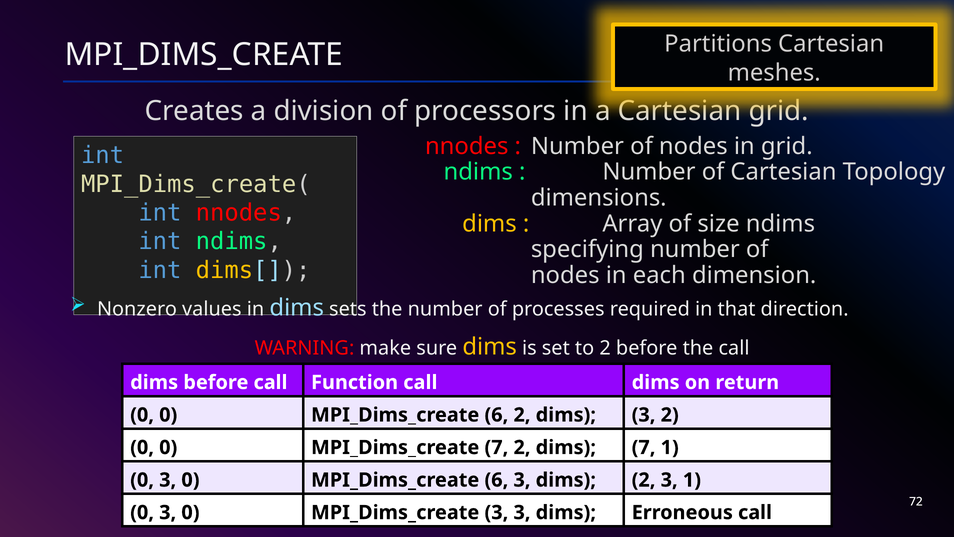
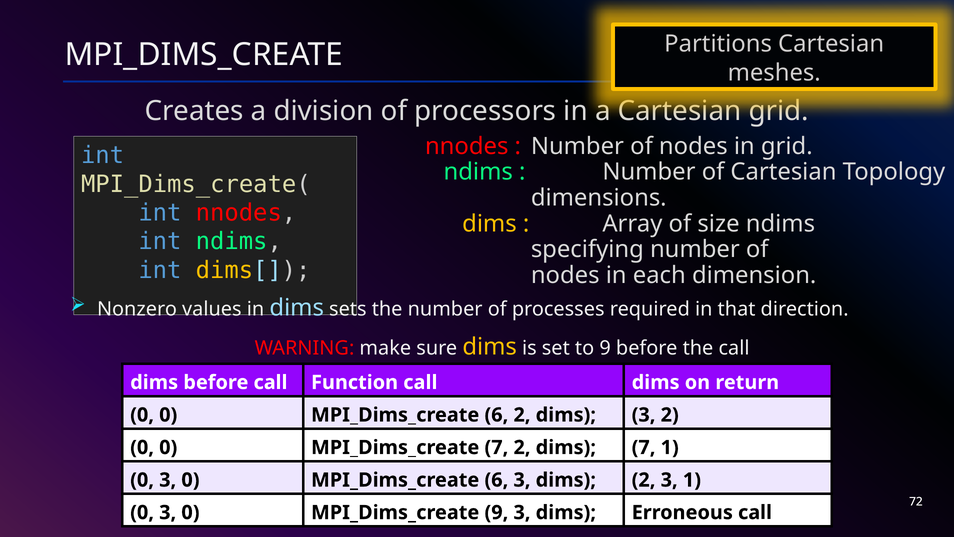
to 2: 2 -> 9 (605, 348)
MPI_Dims_create 3: 3 -> 9 (496, 512)
